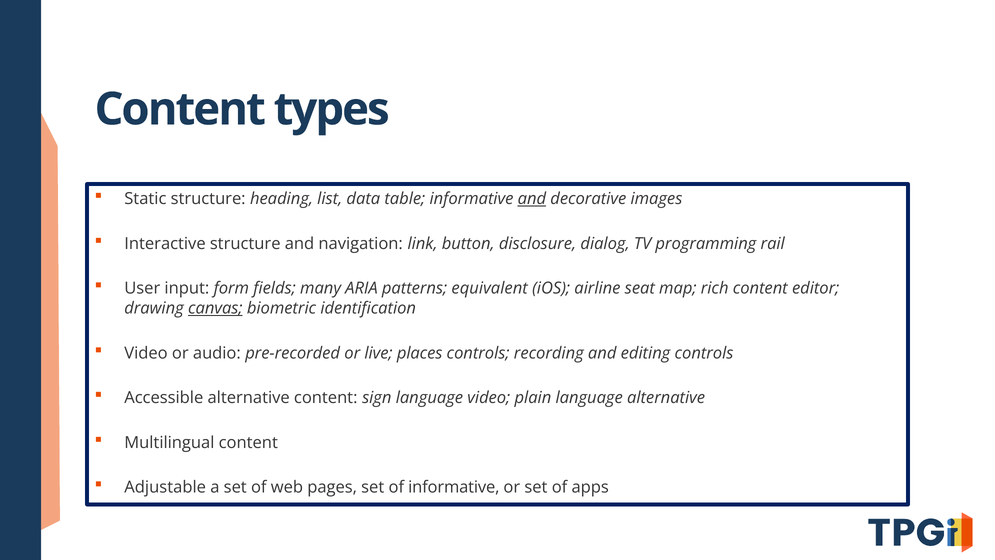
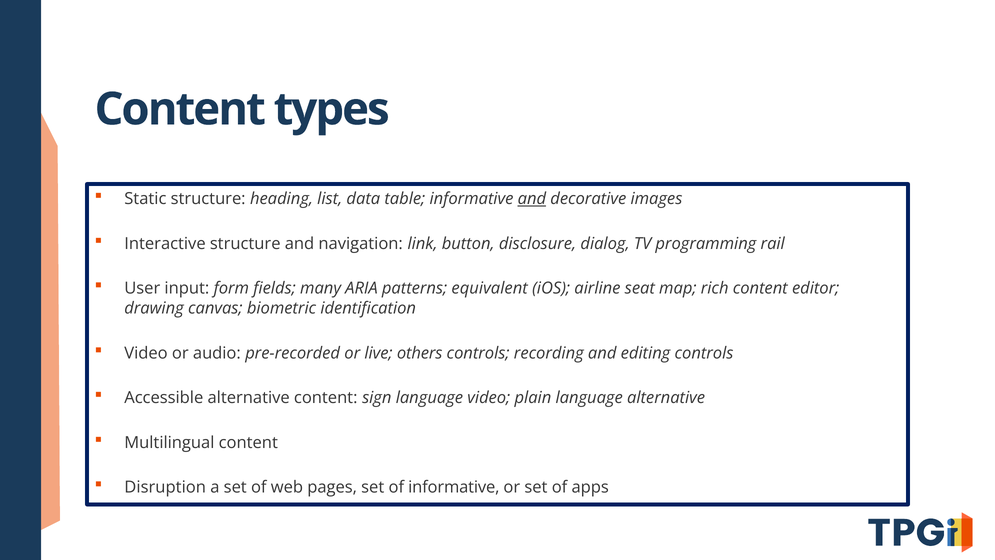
canvas underline: present -> none (215, 308)
places: places -> others (420, 353)
Adjustable: Adjustable -> Disruption (165, 487)
